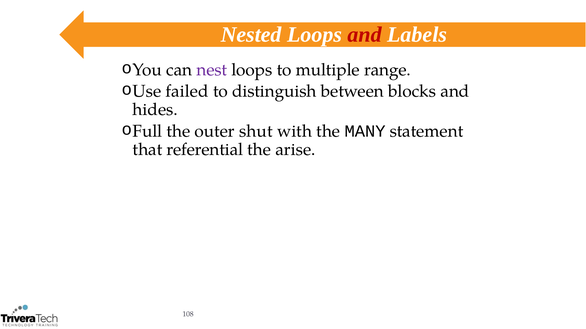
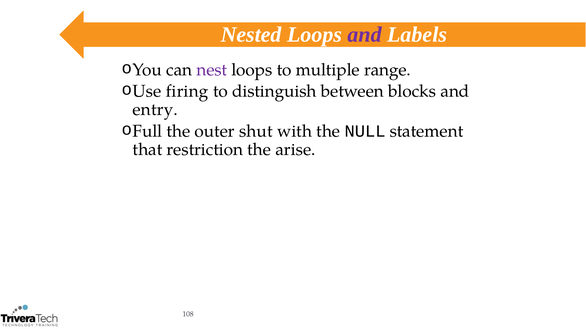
and colour: red -> purple (365, 35)
failed: failed -> firing (187, 91)
hides: hides -> entry (155, 110)
MANY: MANY -> NULL (365, 131)
referential: referential -> restriction (205, 150)
